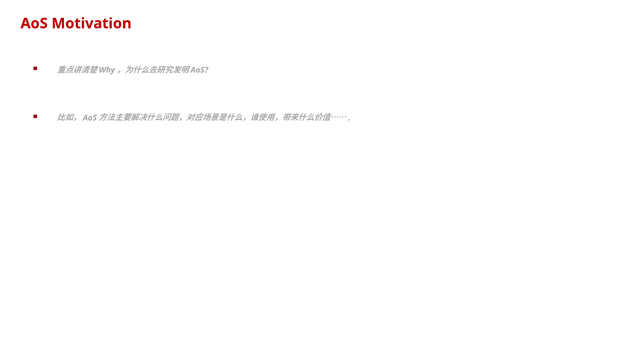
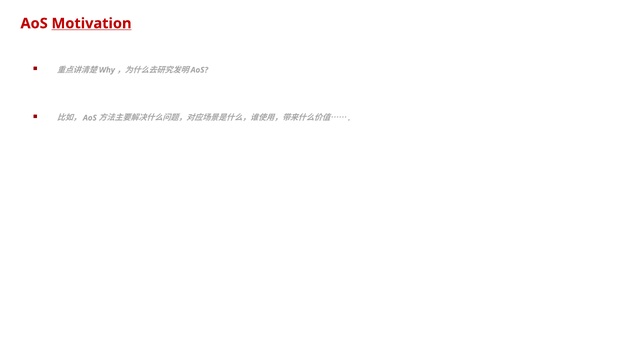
Motivation underline: none -> present (92, 23)
